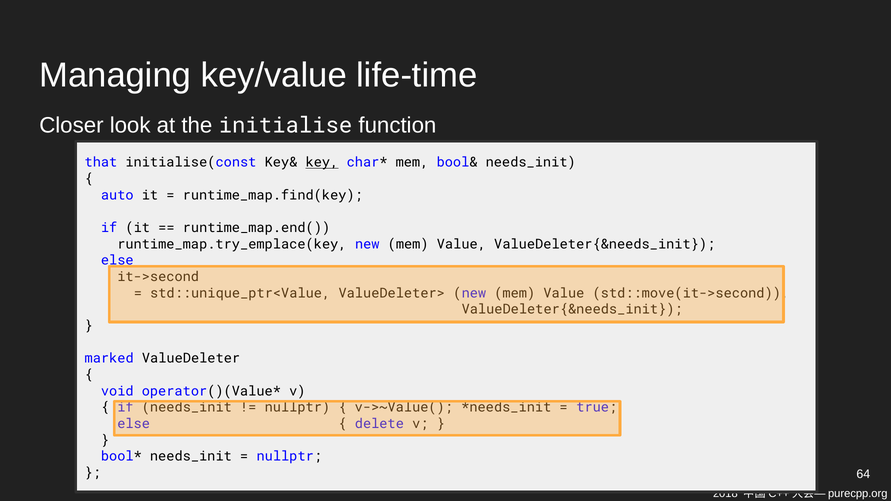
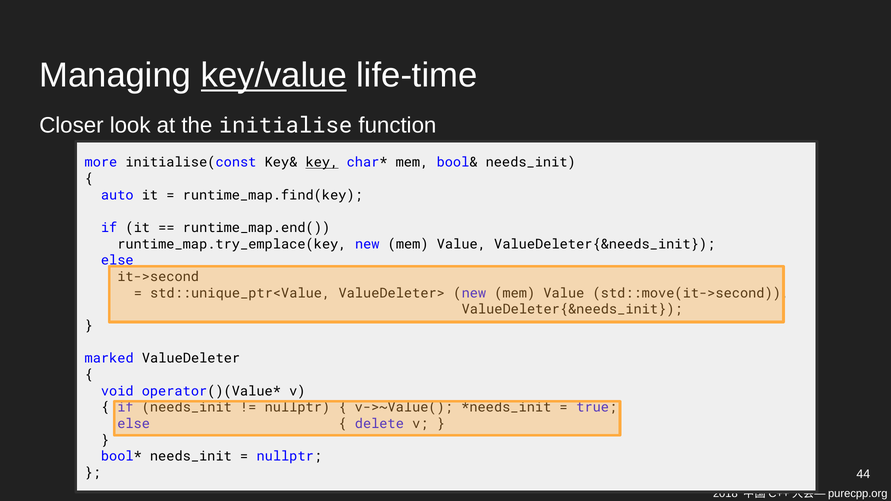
key/value underline: none -> present (274, 75)
that: that -> more (101, 162)
64: 64 -> 44 (863, 474)
